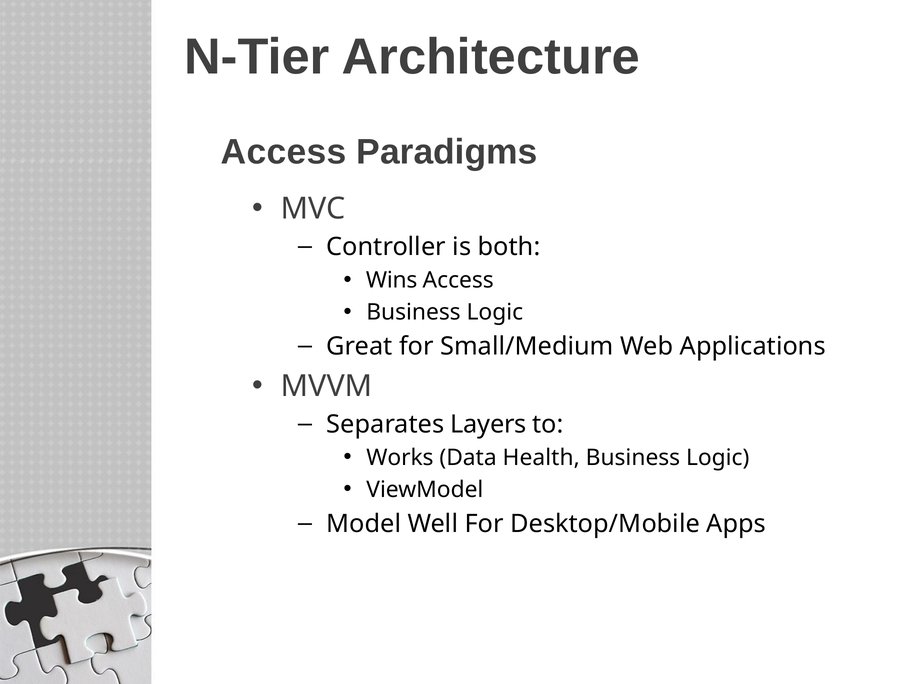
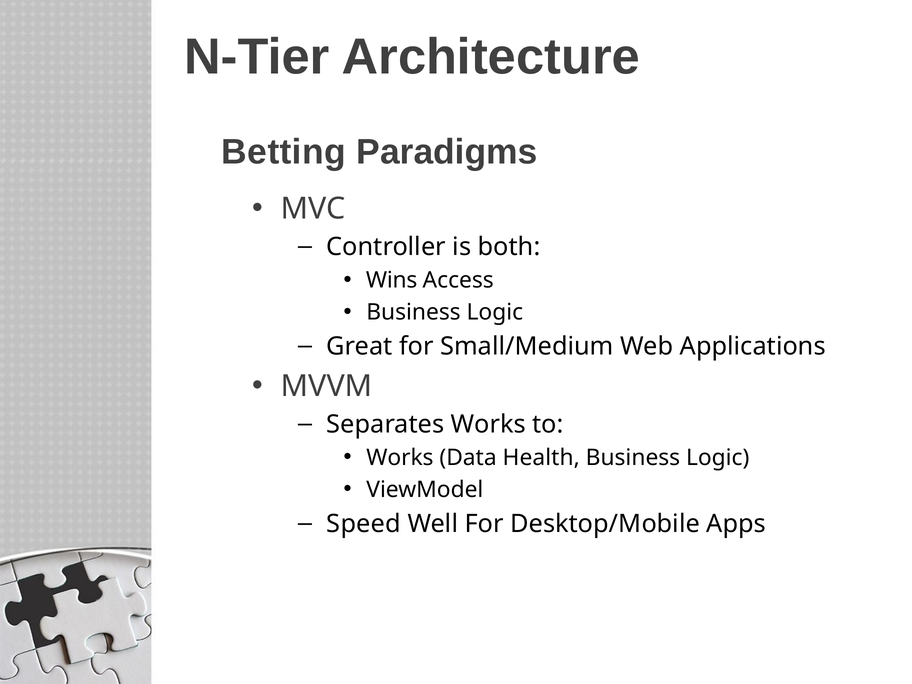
Access: Access -> Betting (284, 152)
Separates Layers: Layers -> Works (488, 424)
Model: Model -> Speed (364, 524)
